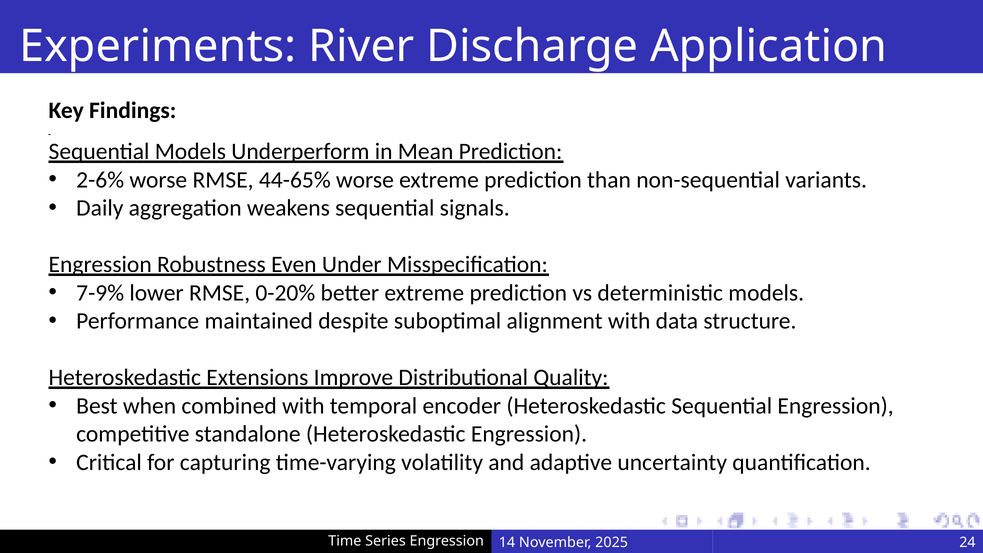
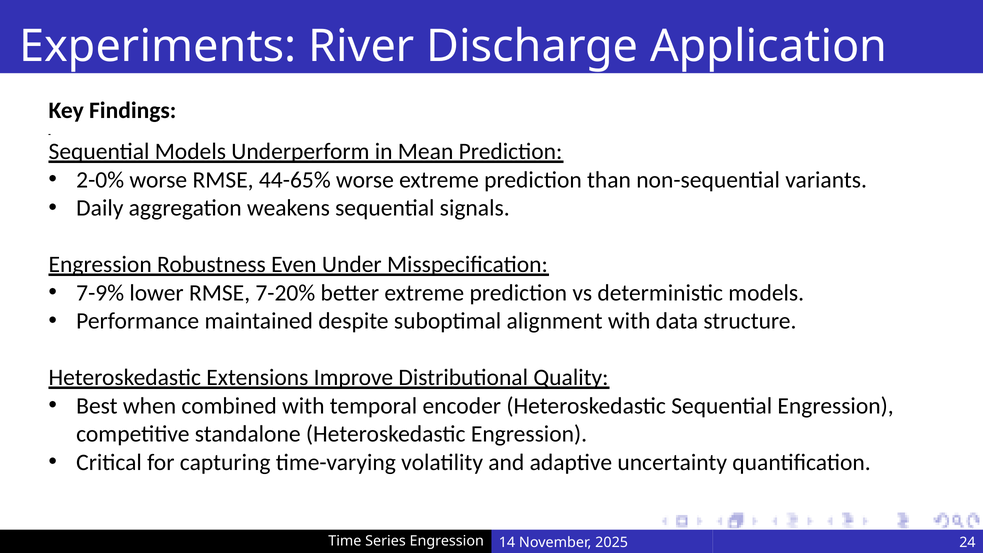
2-6%: 2-6% -> 2-0% (100, 180)
0-20%: 0-20% -> 7-20% (285, 293)
